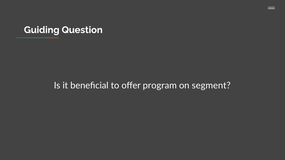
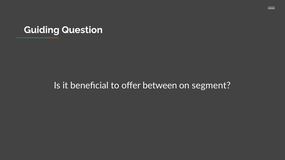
program: program -> between (160, 86)
